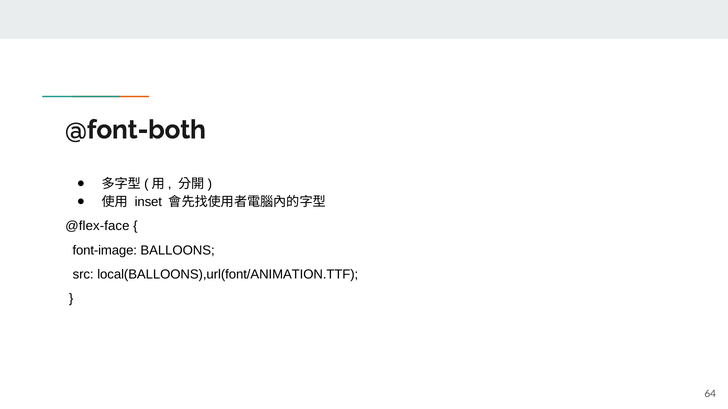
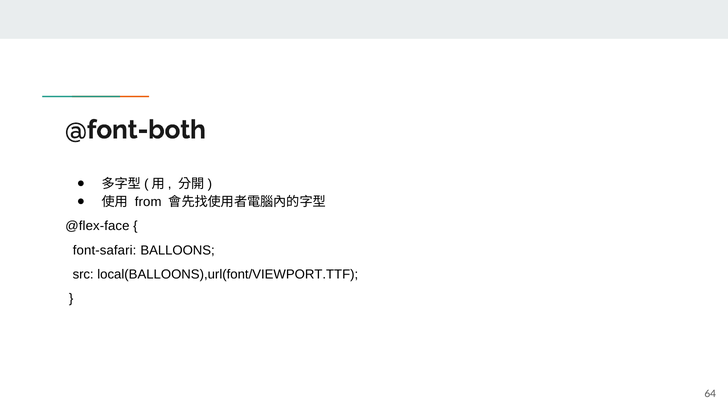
inset: inset -> from (148, 202)
font-image: font-image -> font-safari (105, 251)
local(BALLOONS),url(font/ANIMATION.TTF: local(BALLOONS),url(font/ANIMATION.TTF -> local(BALLOONS),url(font/VIEWPORT.TTF (228, 275)
